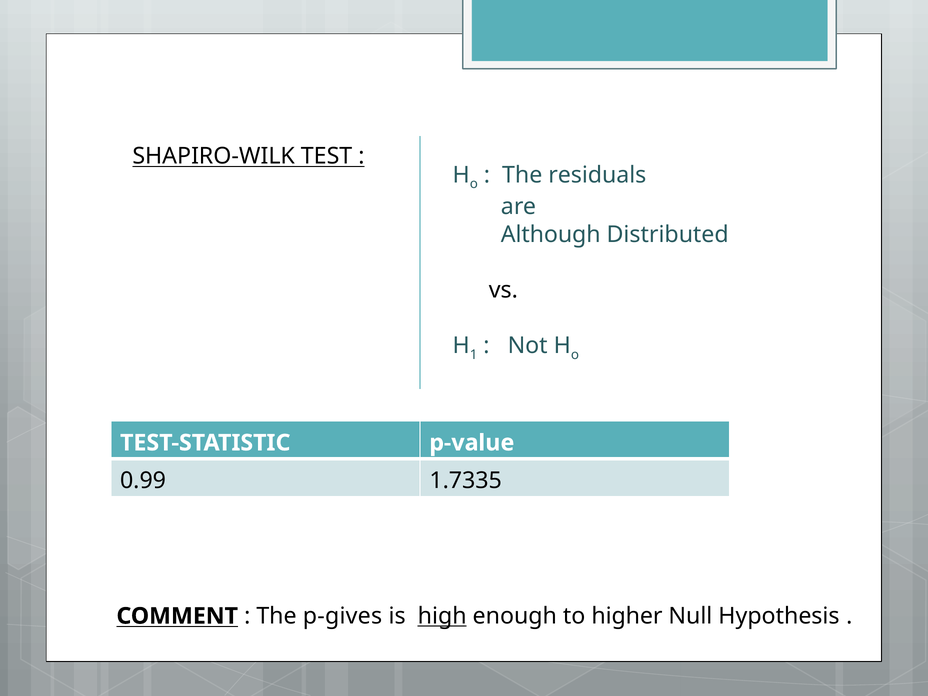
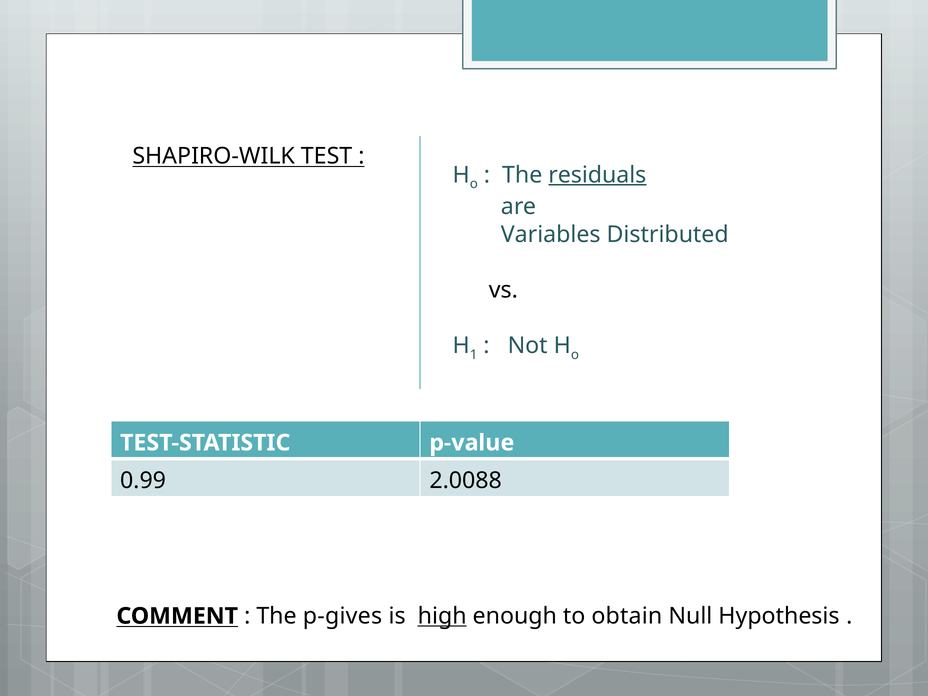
residuals underline: none -> present (597, 175)
Although: Although -> Variables (551, 234)
1.7335: 1.7335 -> 2.0088 (466, 480)
higher: higher -> obtain (627, 616)
